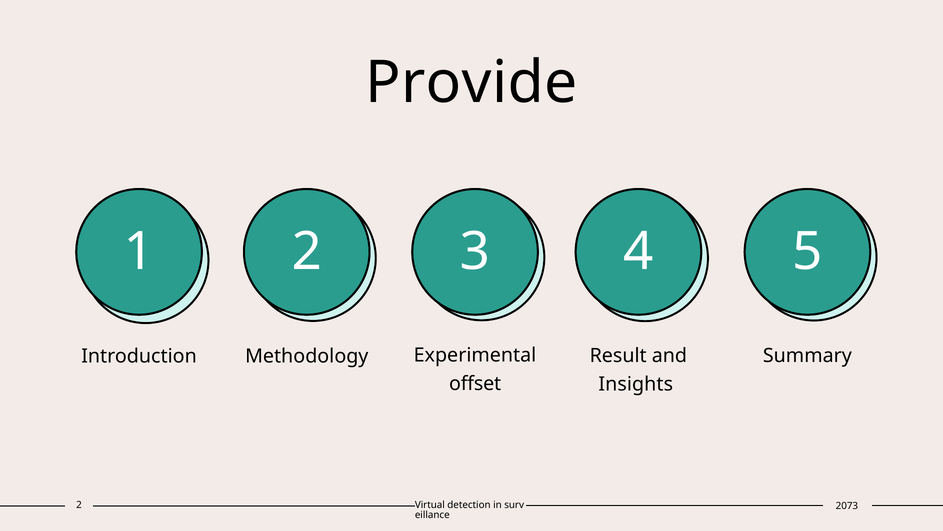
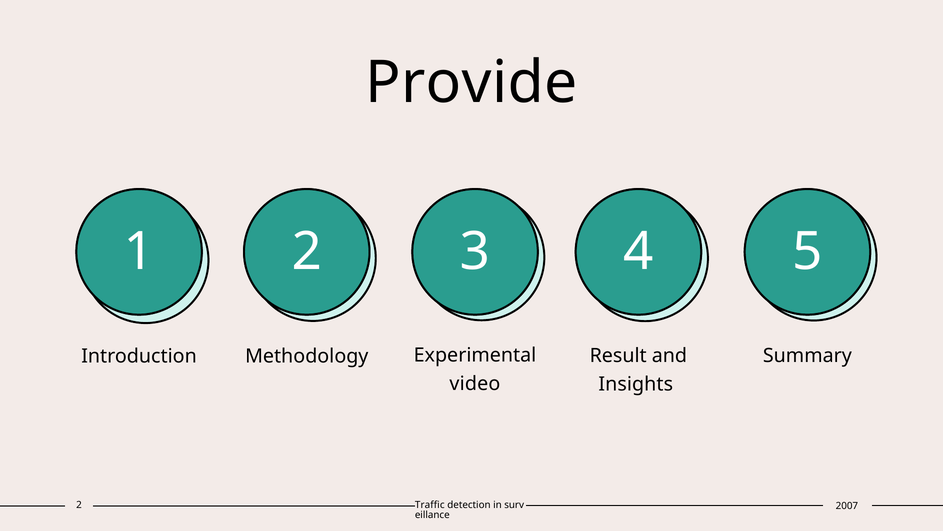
offset: offset -> video (475, 383)
Virtual: Virtual -> Traffic (430, 505)
2073: 2073 -> 2007 (847, 505)
